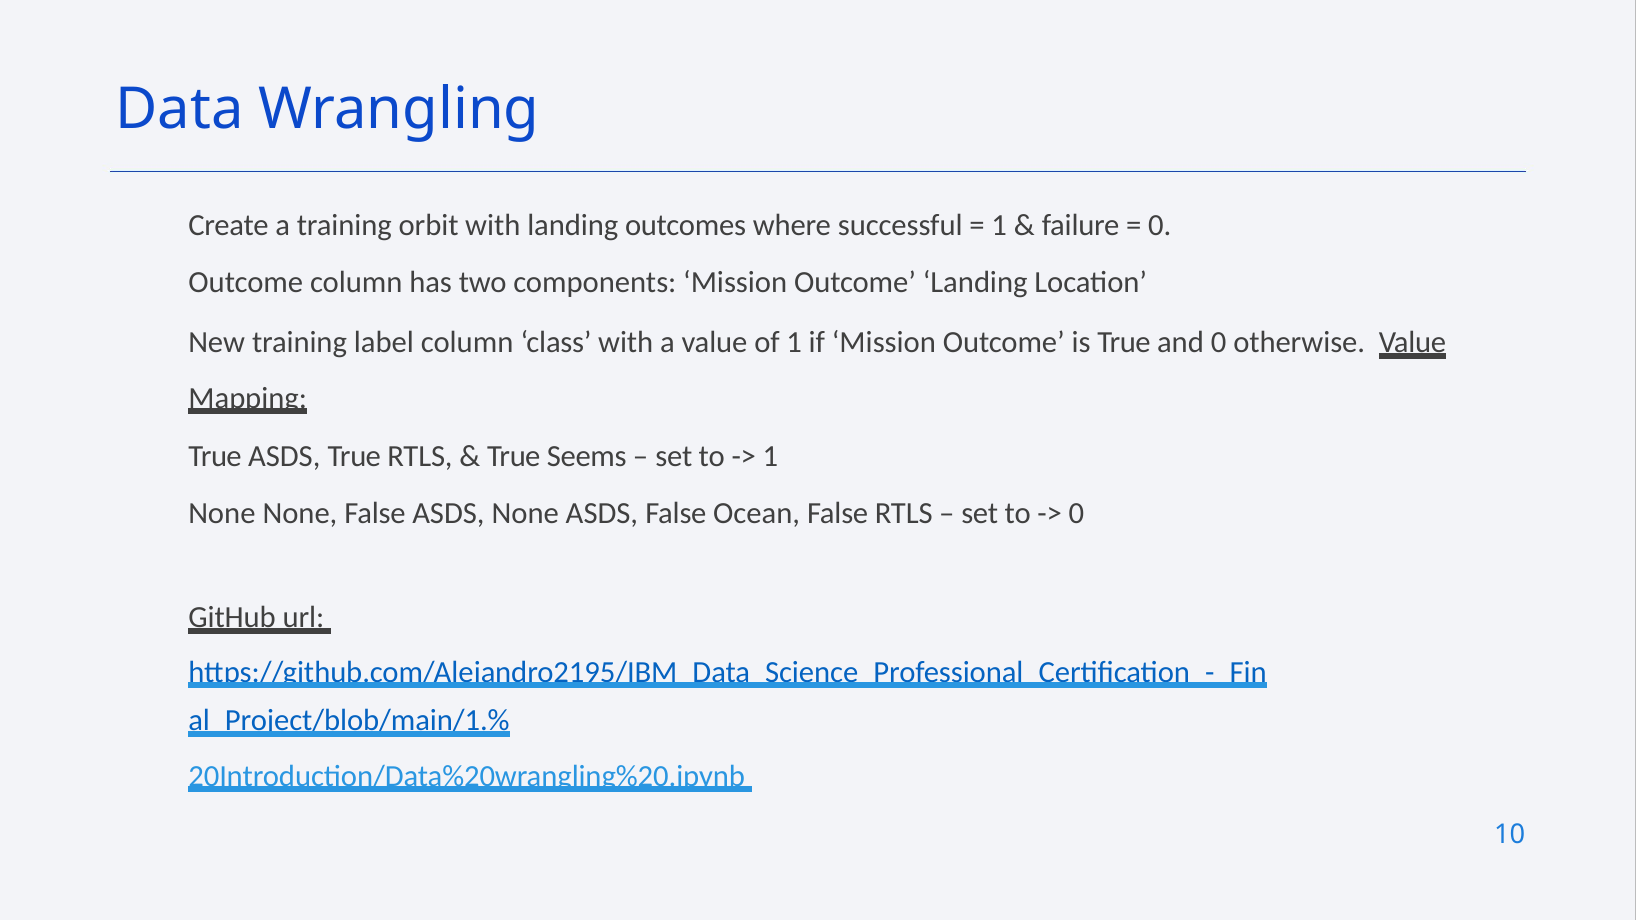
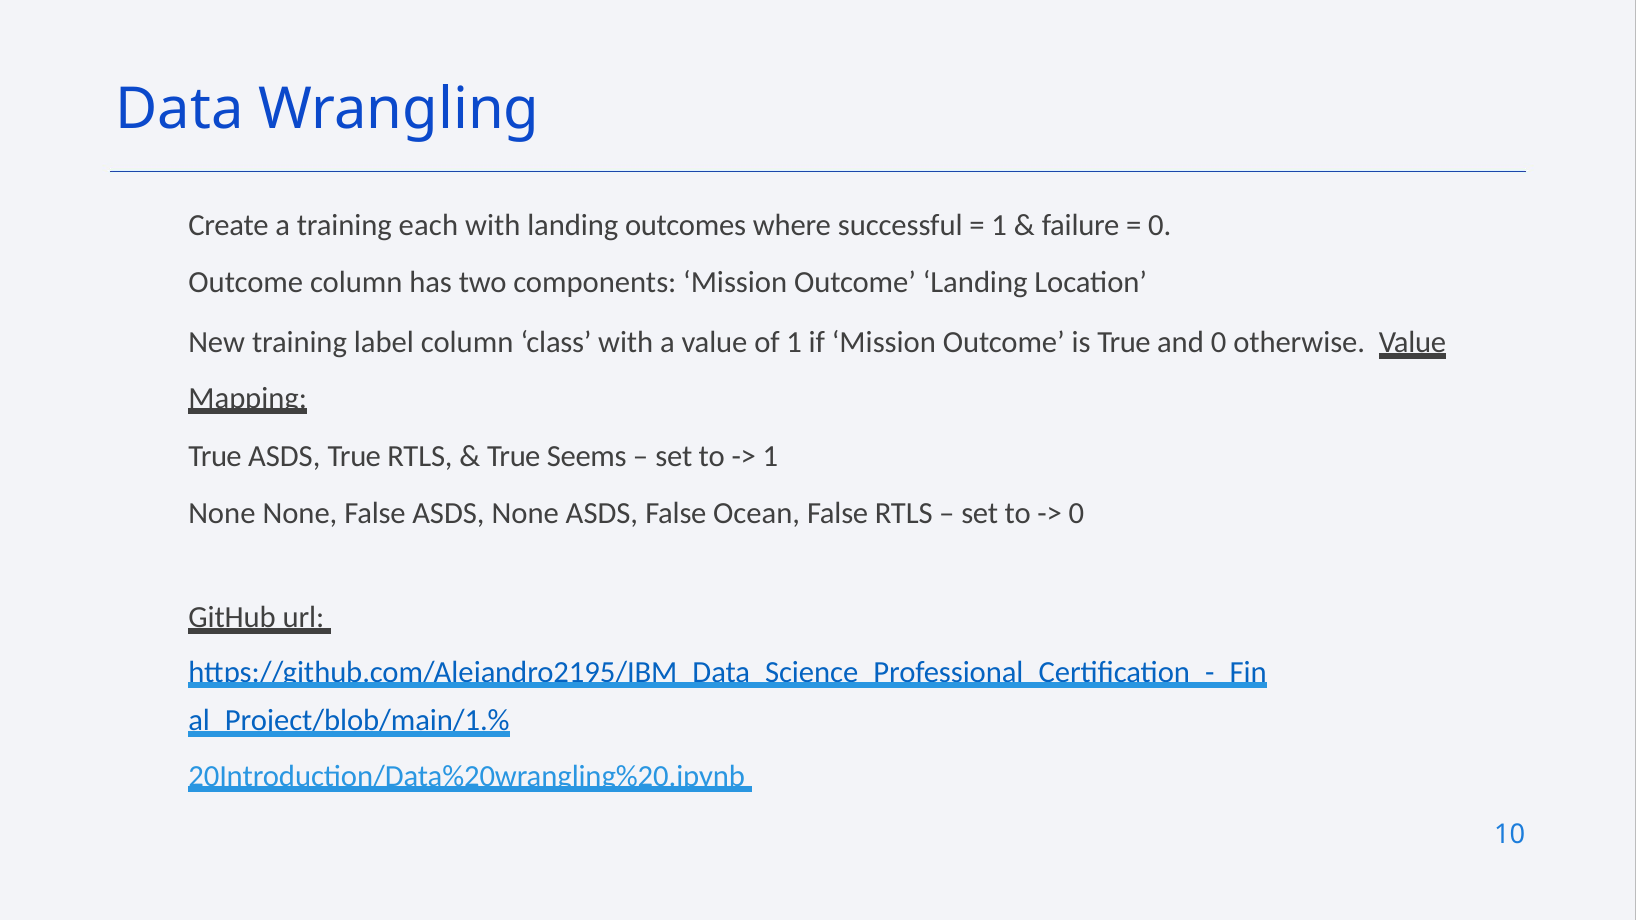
orbit: orbit -> each (428, 226)
